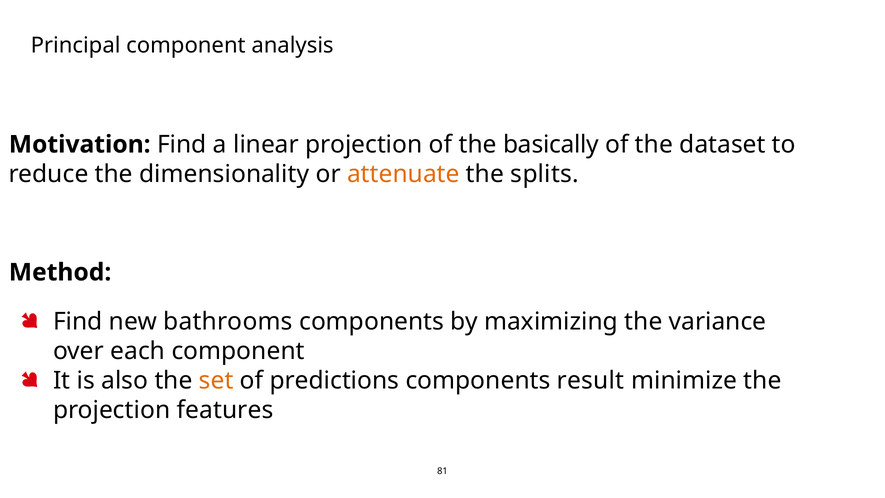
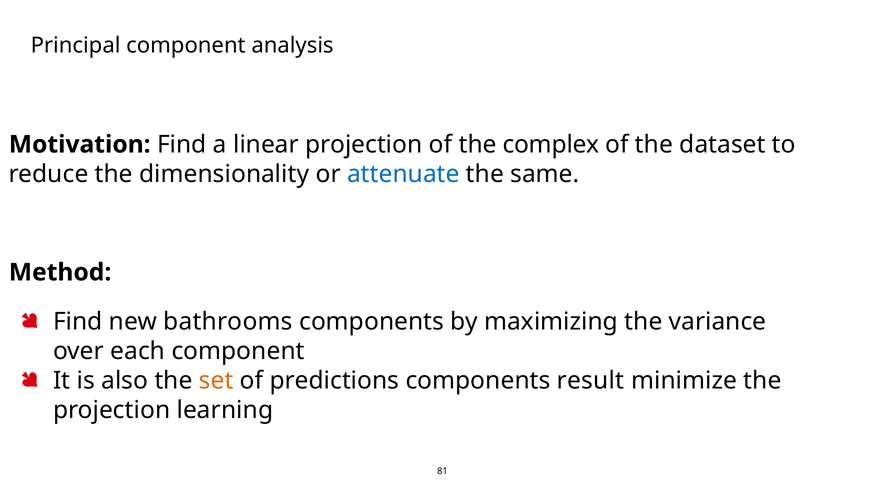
basically: basically -> complex (551, 144)
attenuate colour: orange -> blue (403, 174)
splits: splits -> same (545, 174)
features: features -> learning (225, 410)
